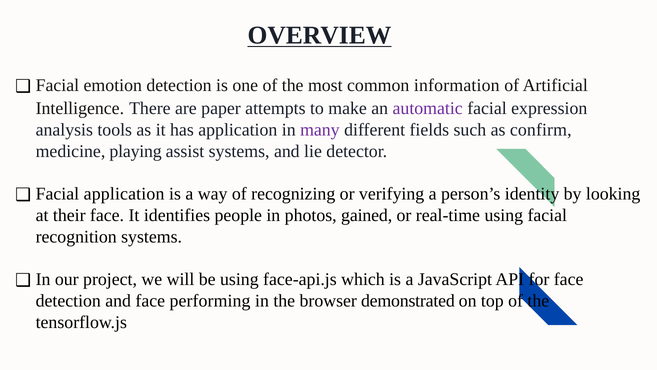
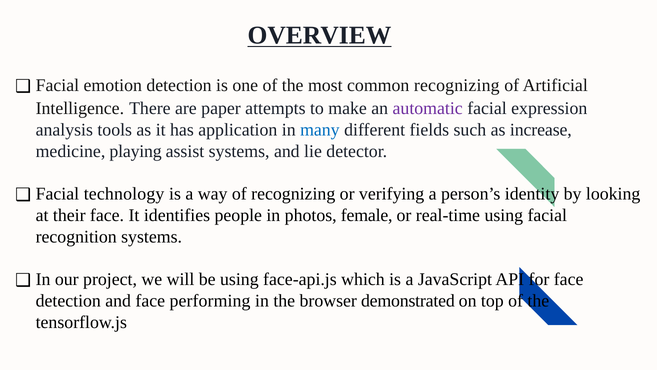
common information: information -> recognizing (457, 86)
many colour: purple -> blue (320, 130)
confirm: confirm -> increase (541, 130)
Facial application: application -> technology (124, 194)
gained: gained -> female (367, 215)
